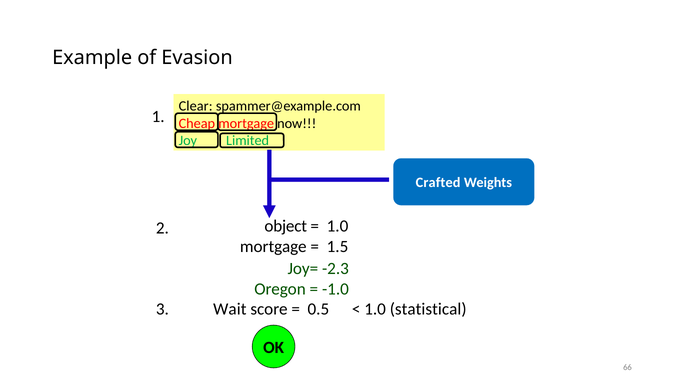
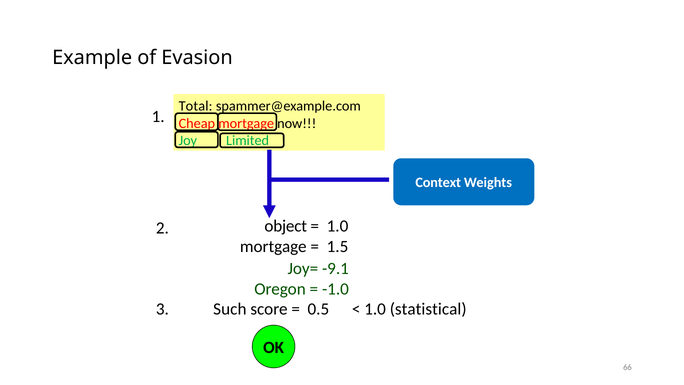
Clear: Clear -> Total (196, 106)
Crafted: Crafted -> Context (438, 183)
-2.3: -2.3 -> -9.1 (335, 268)
Wait: Wait -> Such (230, 309)
